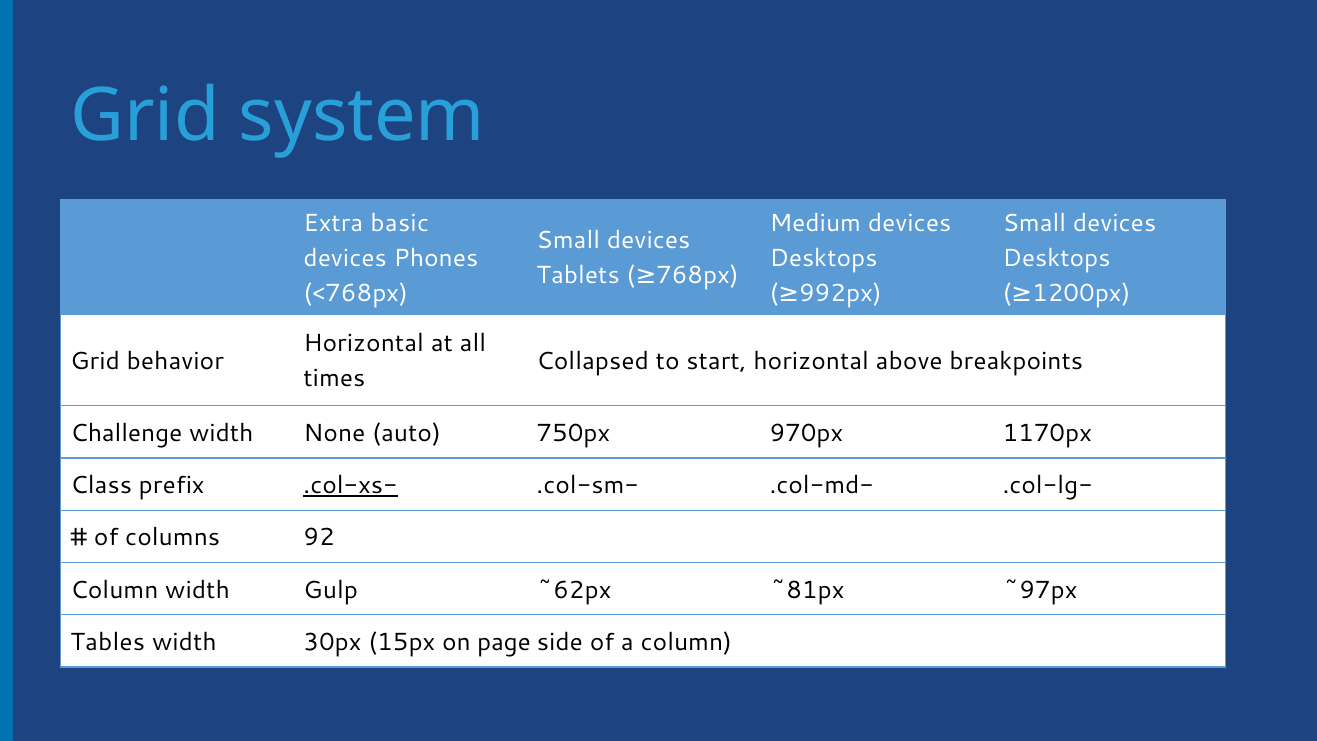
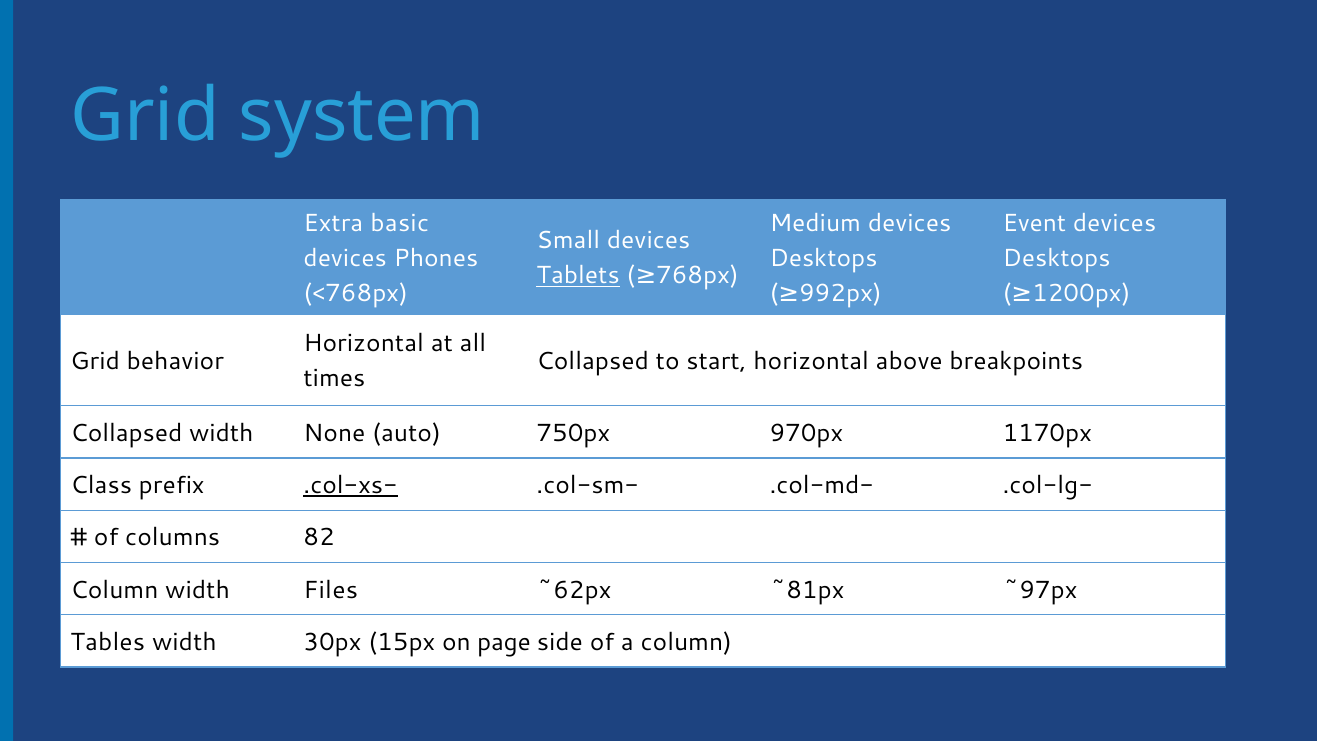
Small: Small -> Event (1034, 223)
Tablets underline: none -> present (578, 276)
Challenge: Challenge -> Collapsed (126, 433)
92: 92 -> 82 (319, 538)
Gulp: Gulp -> Files (331, 590)
